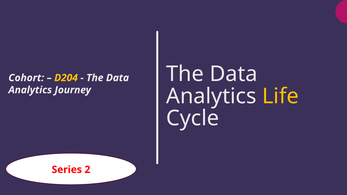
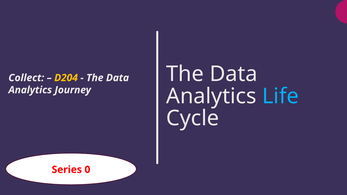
Cohort: Cohort -> Collect (26, 78)
Life colour: yellow -> light blue (280, 96)
2: 2 -> 0 (87, 170)
